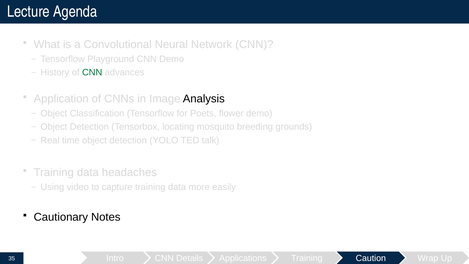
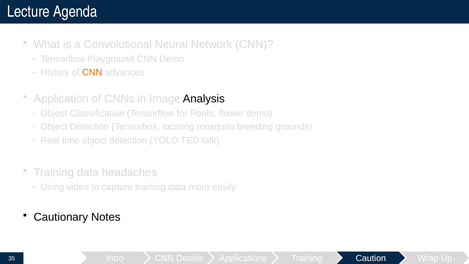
CNN colour: green -> orange (92, 72)
